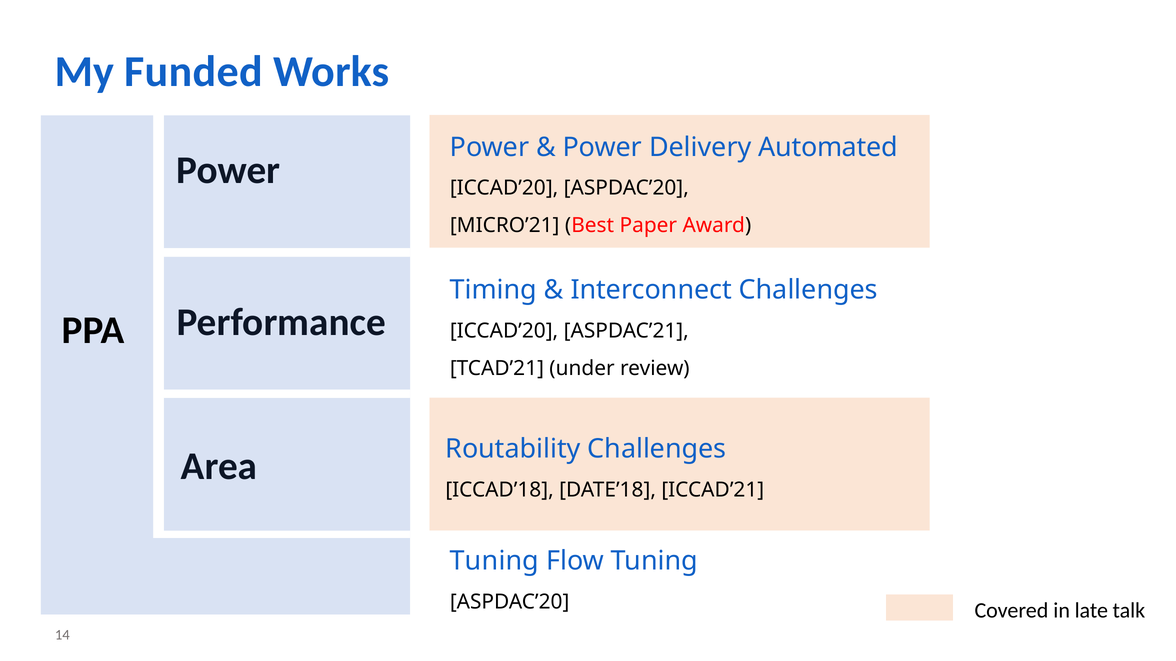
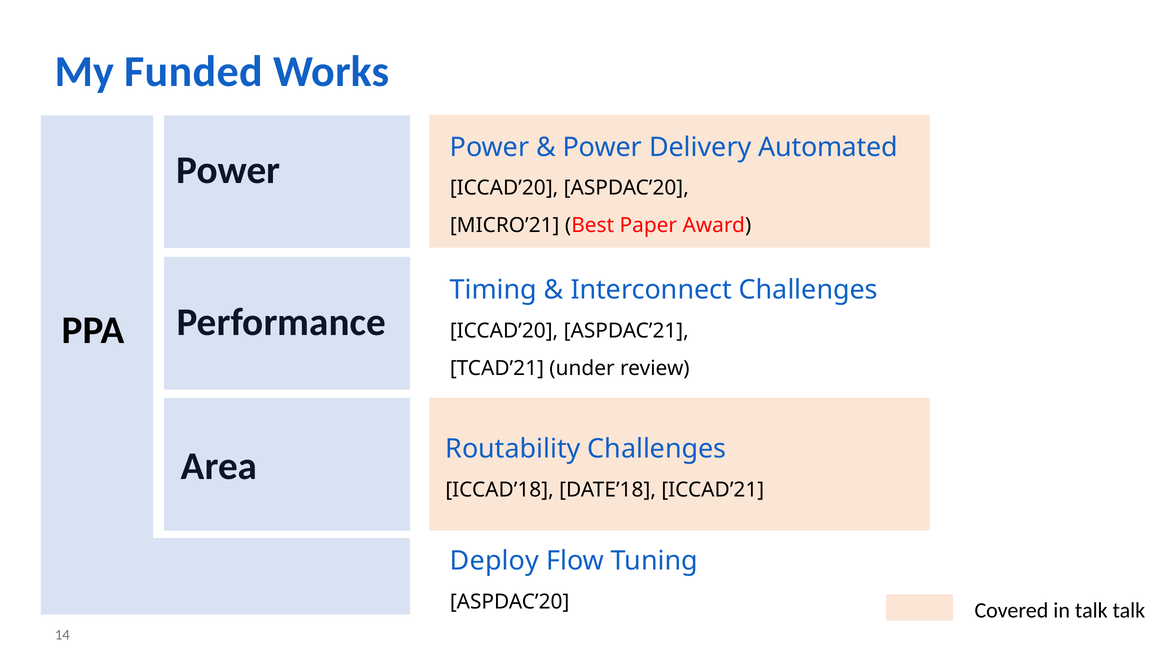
Tuning: Tuning -> Deploy (494, 561)
in late: late -> talk (1091, 611)
